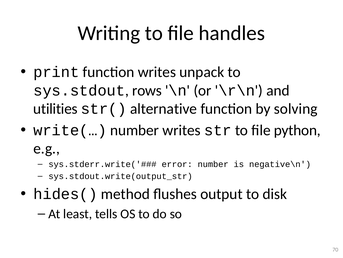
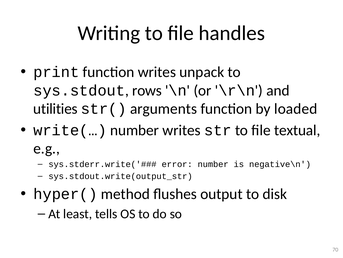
alternative: alternative -> arguments (163, 109)
solving: solving -> loaded (296, 109)
python: python -> textual (297, 130)
hides(: hides( -> hyper( (65, 194)
